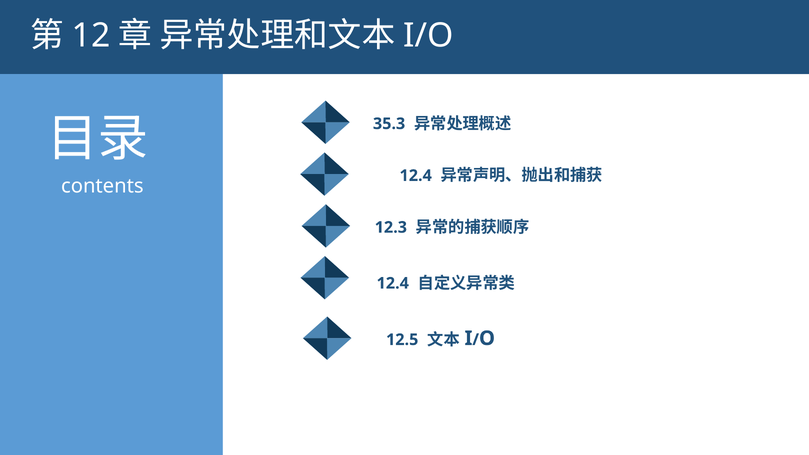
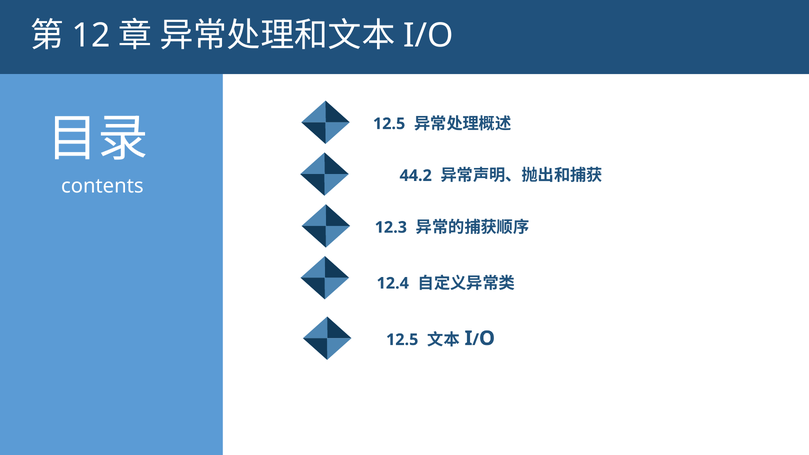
35.3: 35.3 -> 12.5 (389, 124)
12.4: 12.4 -> 44.2 (416, 176)
